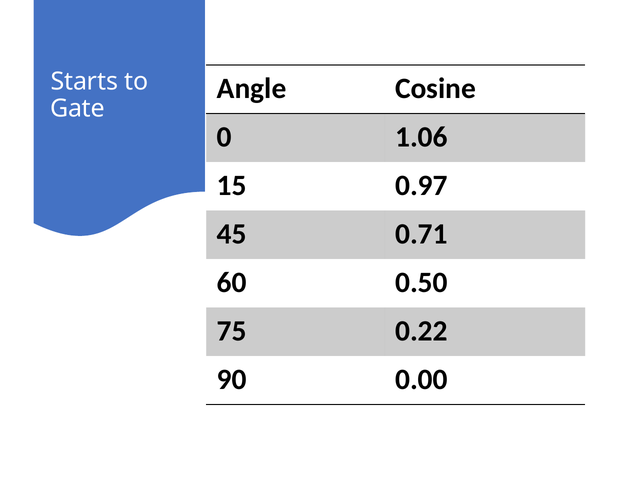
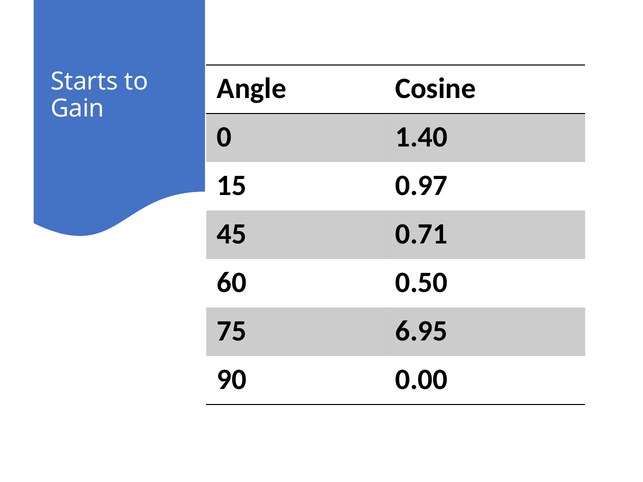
Gate: Gate -> Gain (77, 109)
1.06: 1.06 -> 1.40 (421, 137)
0.22: 0.22 -> 6.95 (421, 331)
